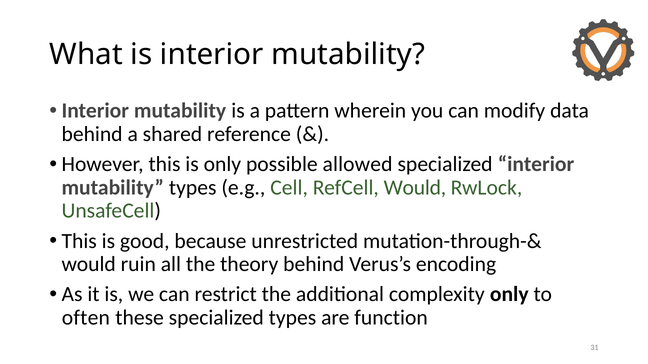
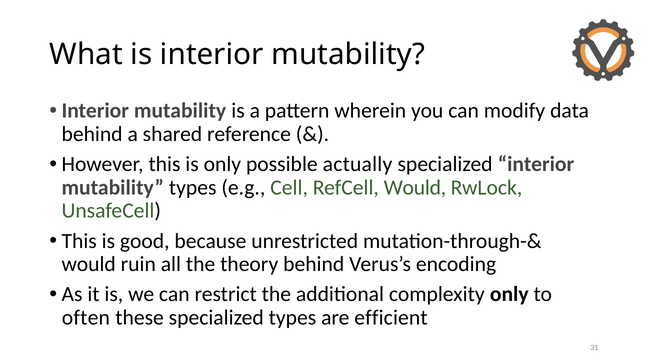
allowed: allowed -> actually (357, 164)
function: function -> efficient (391, 318)
